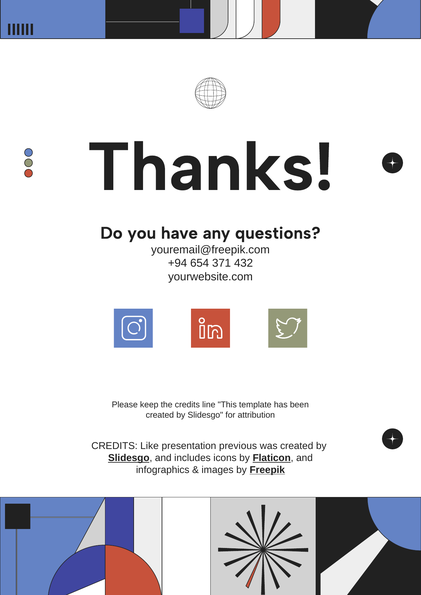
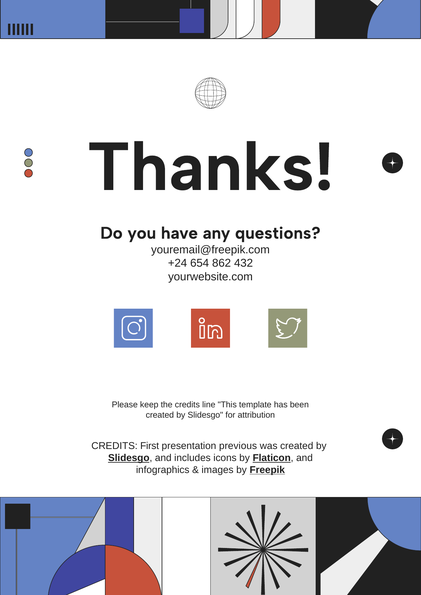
+94: +94 -> +24 (178, 263)
371: 371 -> 862 (222, 263)
Like: Like -> First (150, 446)
